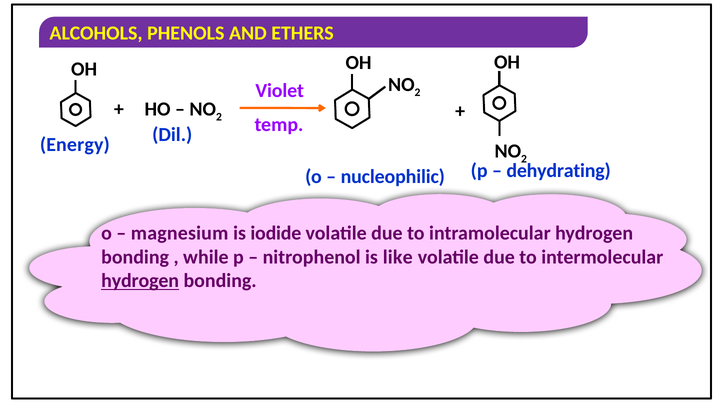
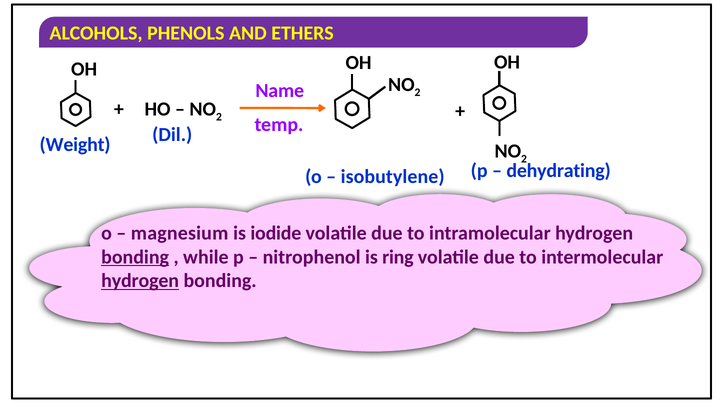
Violet: Violet -> Name (280, 91)
Energy: Energy -> Weight (75, 145)
nucleophilic: nucleophilic -> isobutylene (393, 177)
bonding underline: none -> present (135, 257)
like: like -> ring (398, 257)
